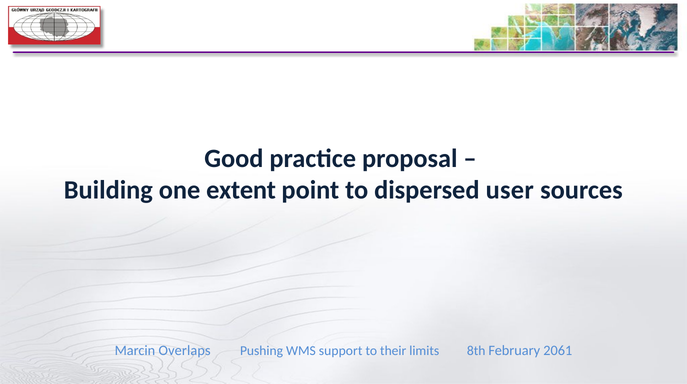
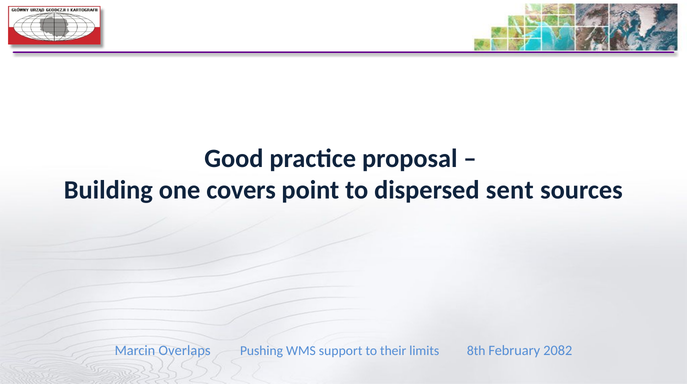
extent: extent -> covers (241, 190)
user: user -> sent (510, 190)
2061: 2061 -> 2082 (558, 350)
